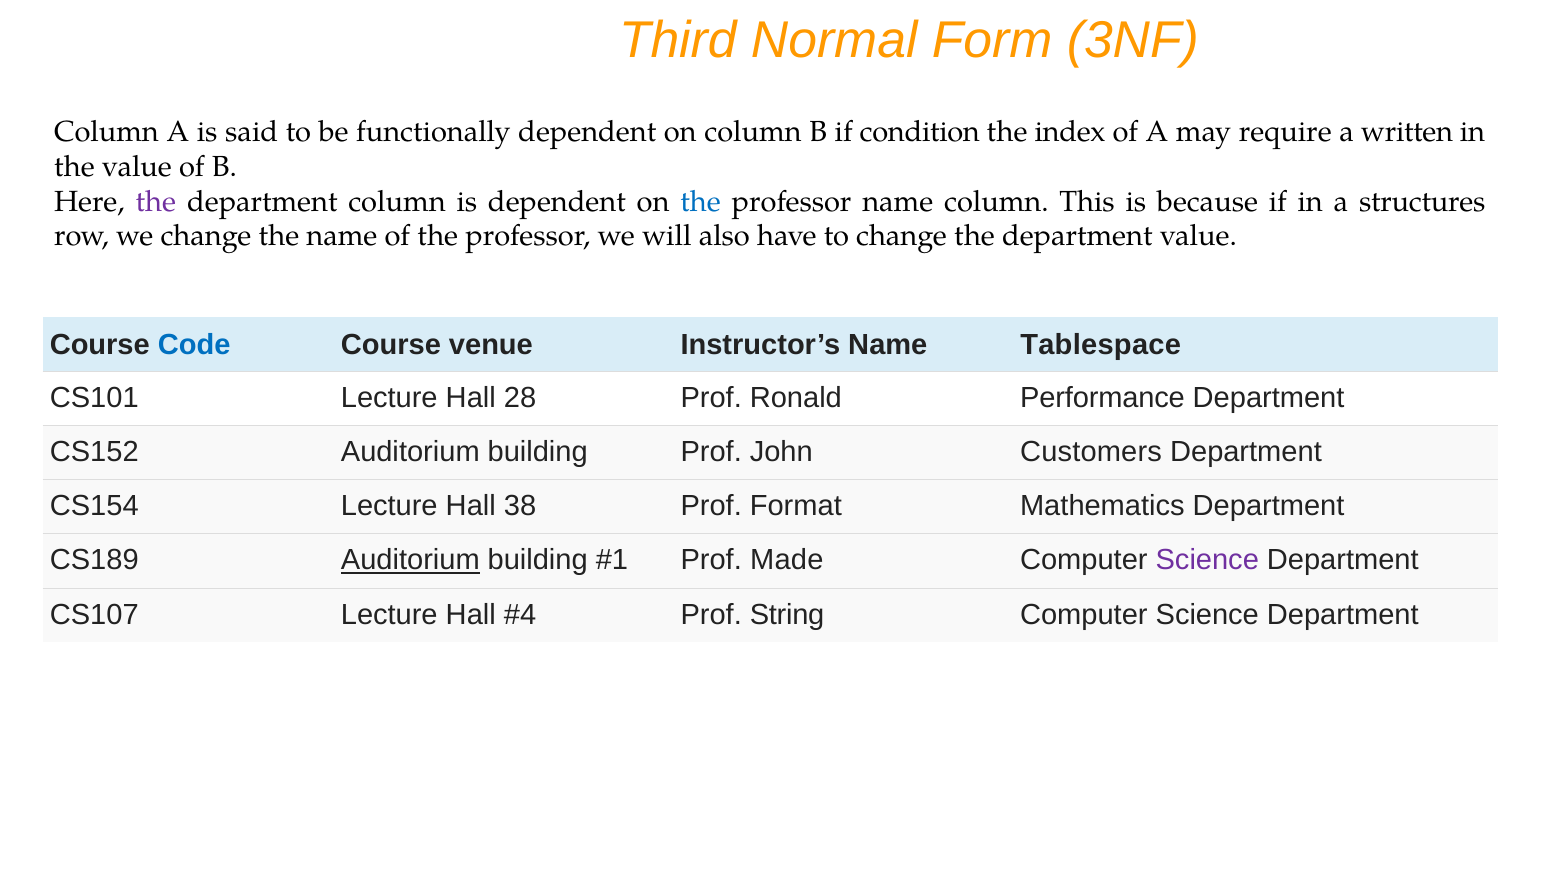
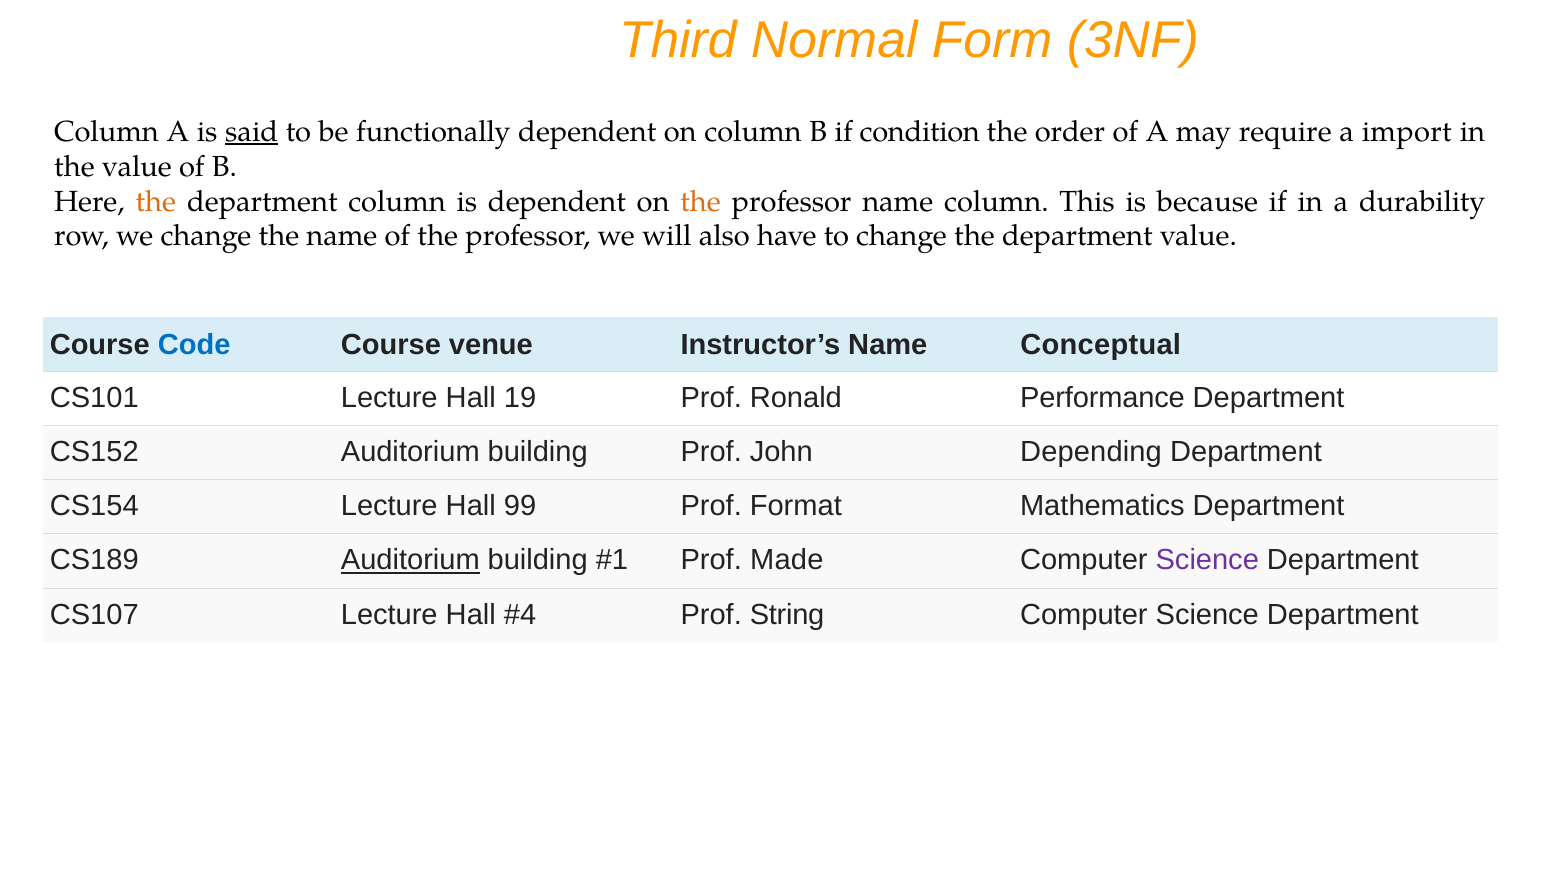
said underline: none -> present (252, 132)
index: index -> order (1070, 132)
written: written -> import (1407, 132)
the colour: purple -> orange (156, 201)
the colour: blue -> orange (701, 201)
structures: structures -> durability (1422, 201)
Tablespace: Tablespace -> Conceptual (1101, 345)
28: 28 -> 19 (520, 398)
Customers: Customers -> Depending (1091, 452)
38: 38 -> 99 (520, 506)
